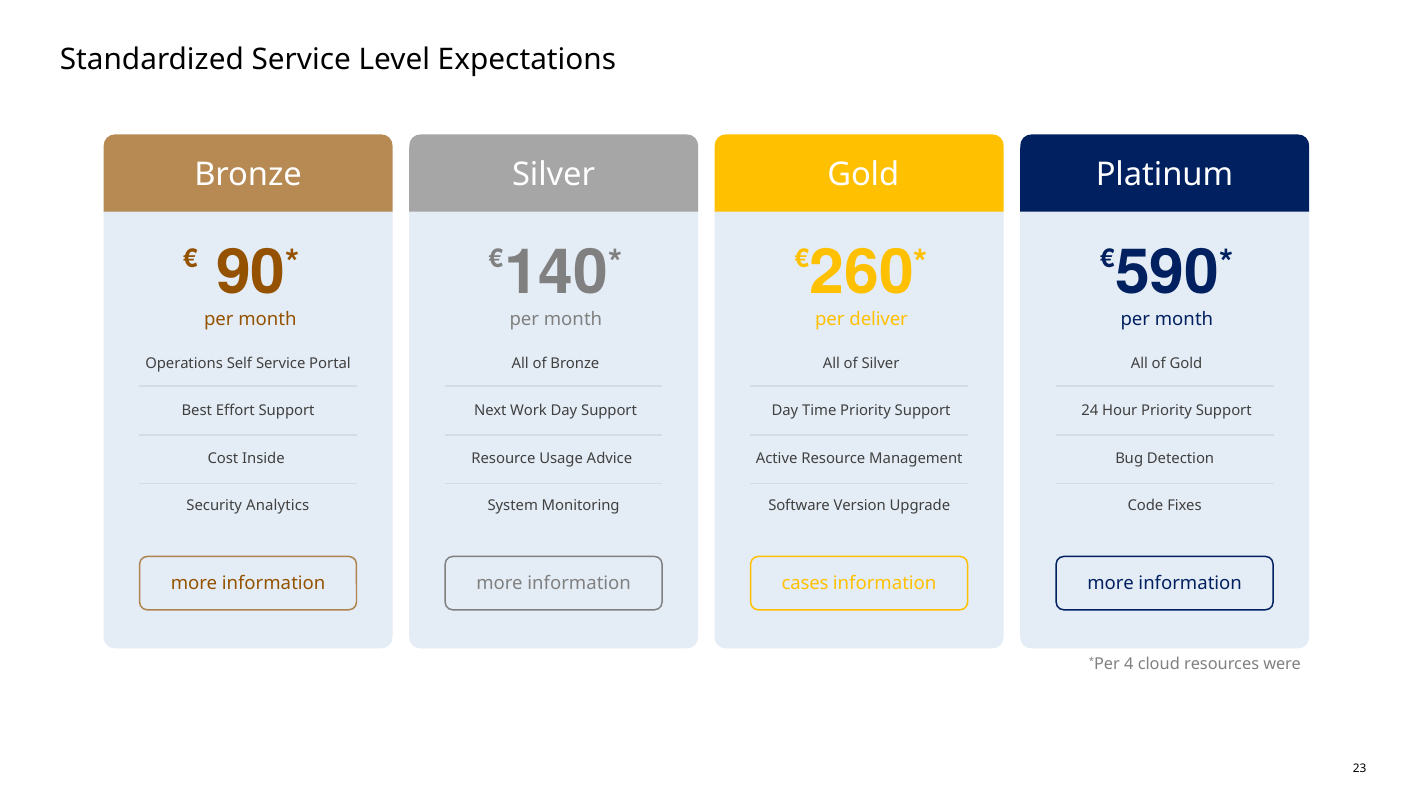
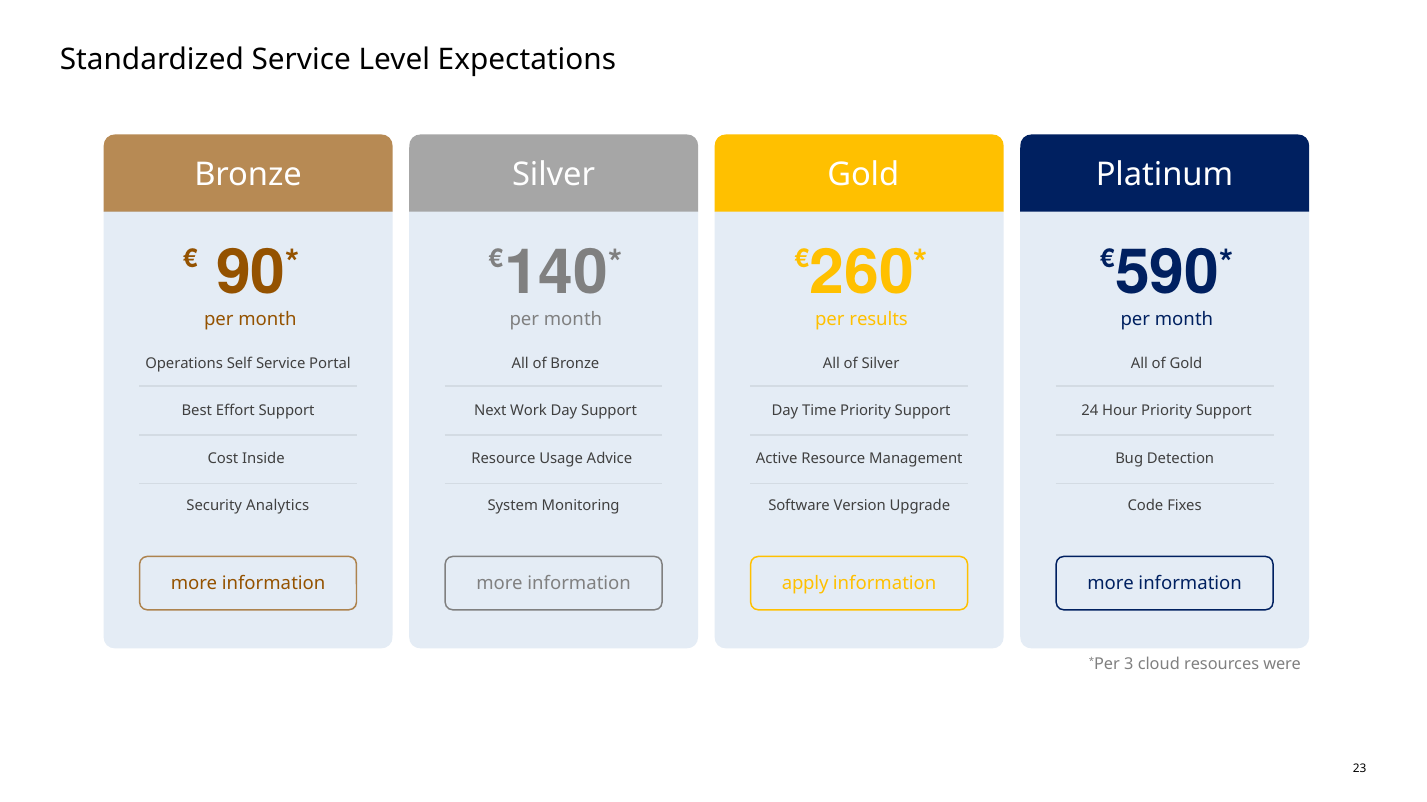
deliver: deliver -> results (879, 319)
cases: cases -> apply (805, 584)
4: 4 -> 3 (1129, 665)
